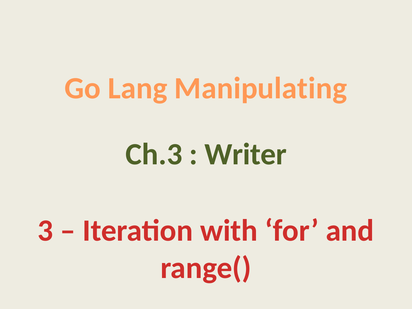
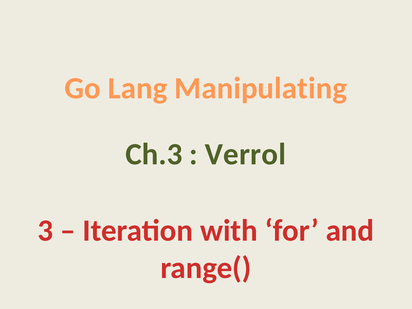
Writer: Writer -> Verrol (245, 154)
